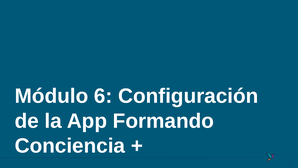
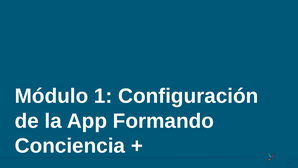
6: 6 -> 1 (103, 96)
